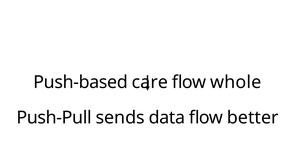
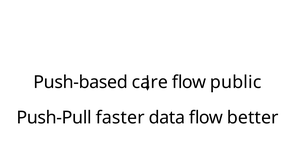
whole: whole -> public (236, 82)
sends: sends -> faster (120, 118)
